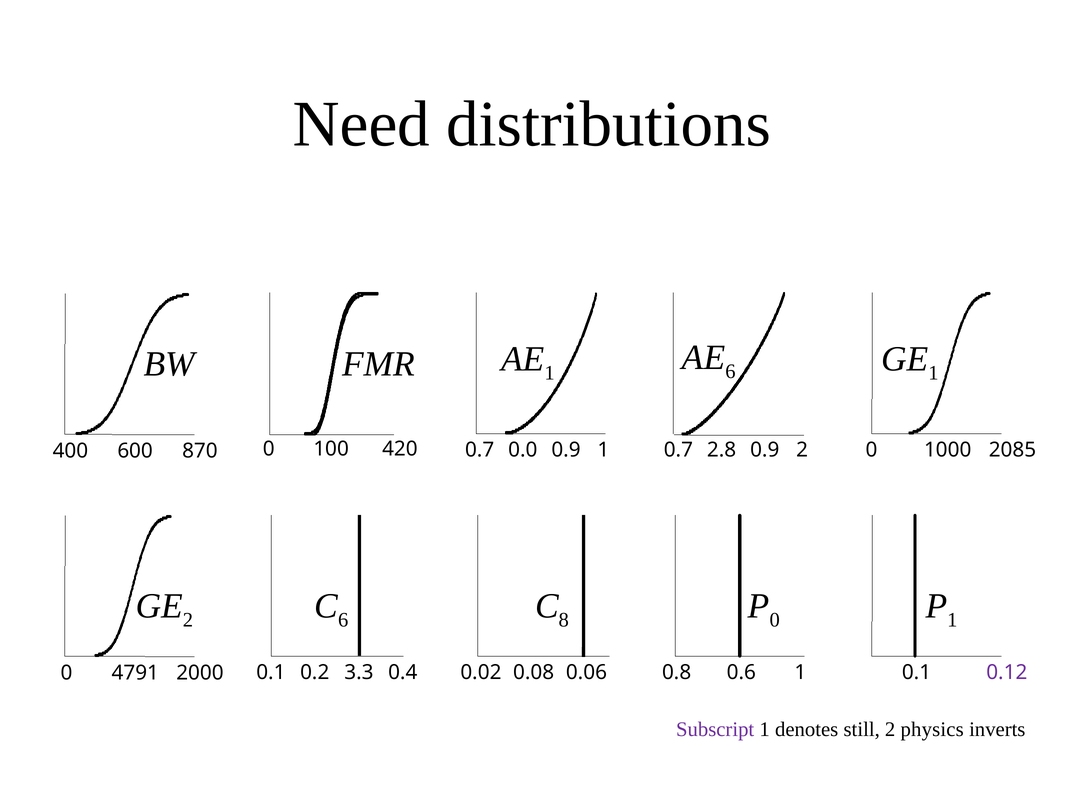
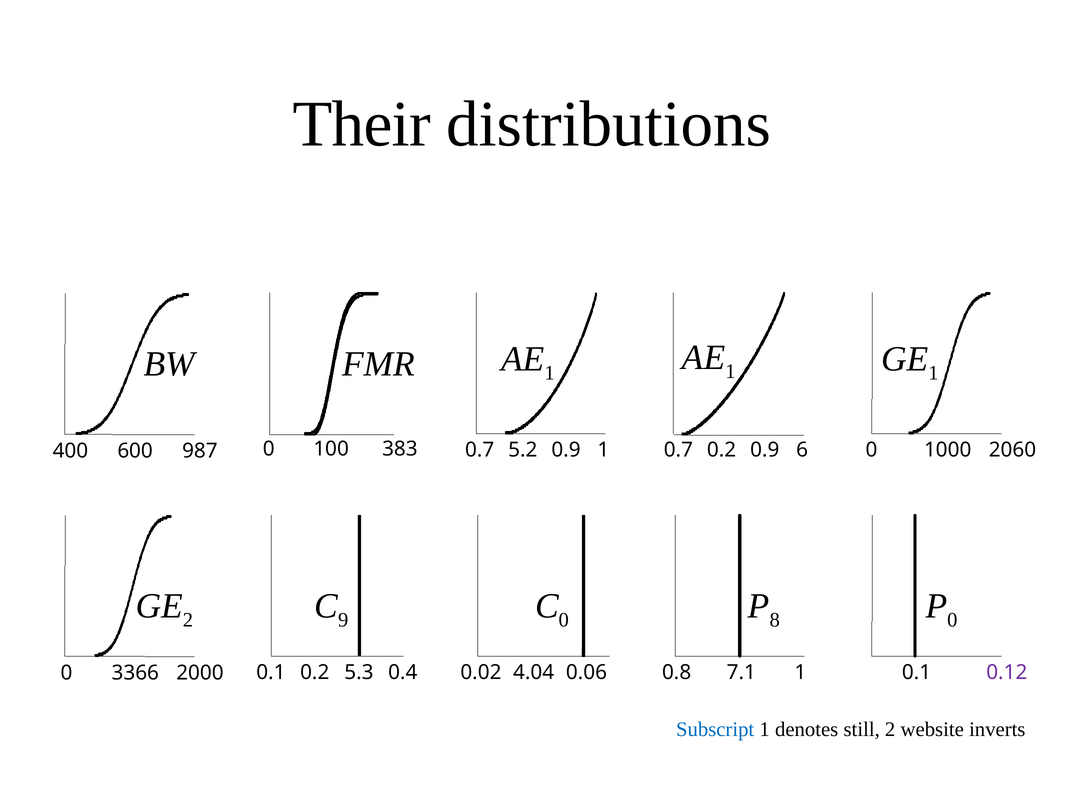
Need: Need -> Their (362, 124)
6: 6 -> 1 (730, 371)
420: 420 -> 383 (400, 449)
0.0: 0.0 -> 5.2 (523, 450)
0.7 2.8: 2.8 -> 0.2 (722, 450)
0.9 2: 2 -> 6 (802, 450)
2085: 2085 -> 2060 (1012, 450)
870: 870 -> 987 (200, 451)
6: 6 -> 9 (343, 620)
8: 8 -> 0 (564, 620)
0: 0 -> 8 (775, 620)
1: 1 -> 0 (952, 620)
3.3: 3.3 -> 5.3 (359, 672)
0.08: 0.08 -> 4.04 (534, 672)
0.6: 0.6 -> 7.1 (741, 672)
4791: 4791 -> 3366 (135, 672)
Subscript colour: purple -> blue (715, 729)
physics: physics -> website (932, 729)
